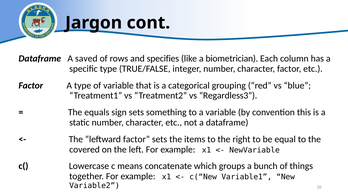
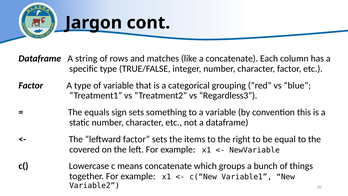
saved: saved -> string (86, 58)
specifies: specifies -> matches (163, 58)
a biometrician: biometrician -> concatenate (232, 58)
